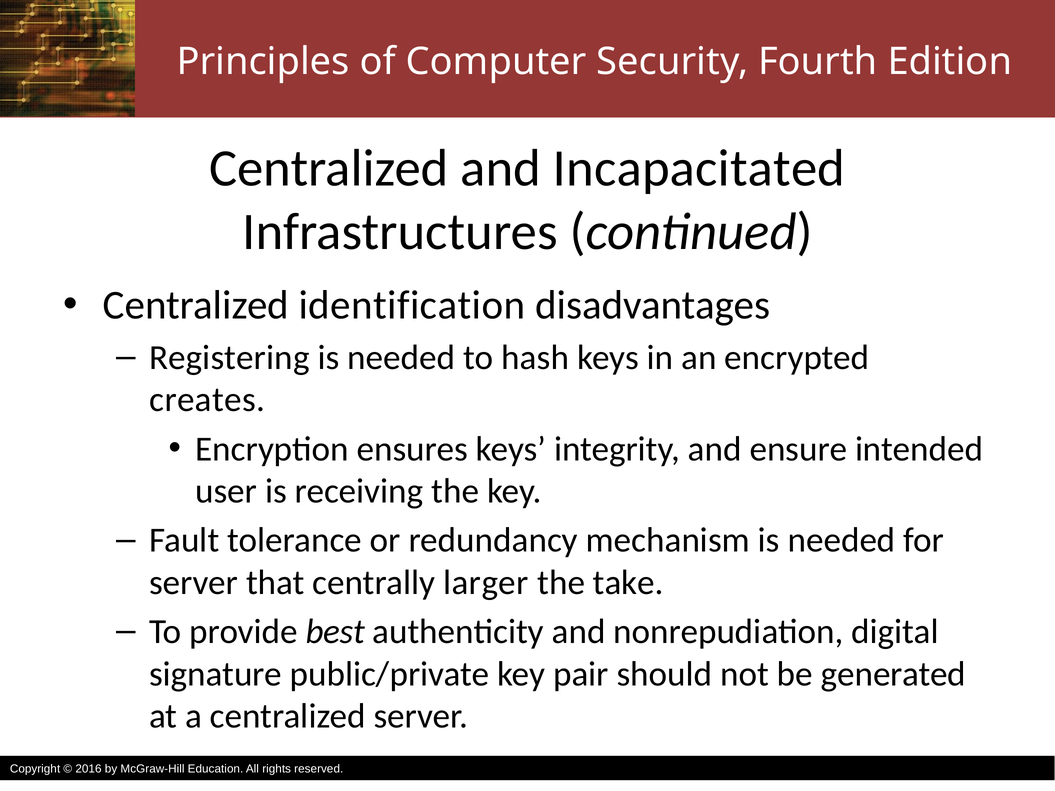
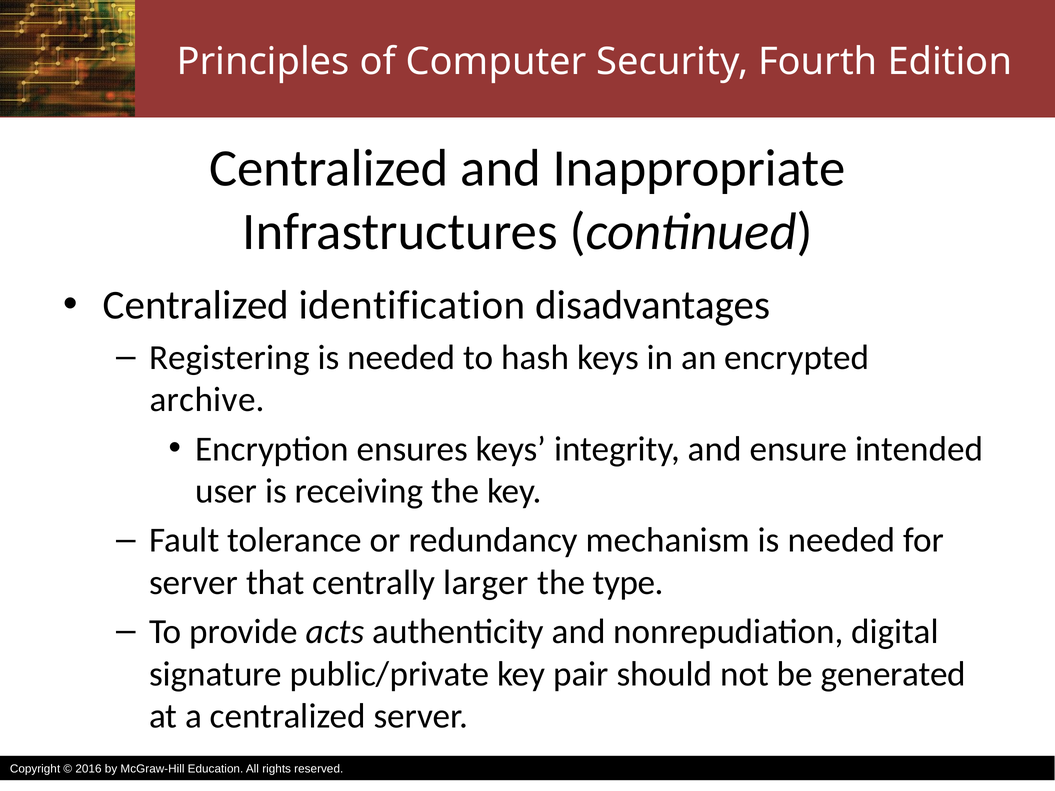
Incapacitated: Incapacitated -> Inappropriate (699, 169)
creates: creates -> archive (207, 400)
take: take -> type (628, 583)
best: best -> acts (335, 632)
